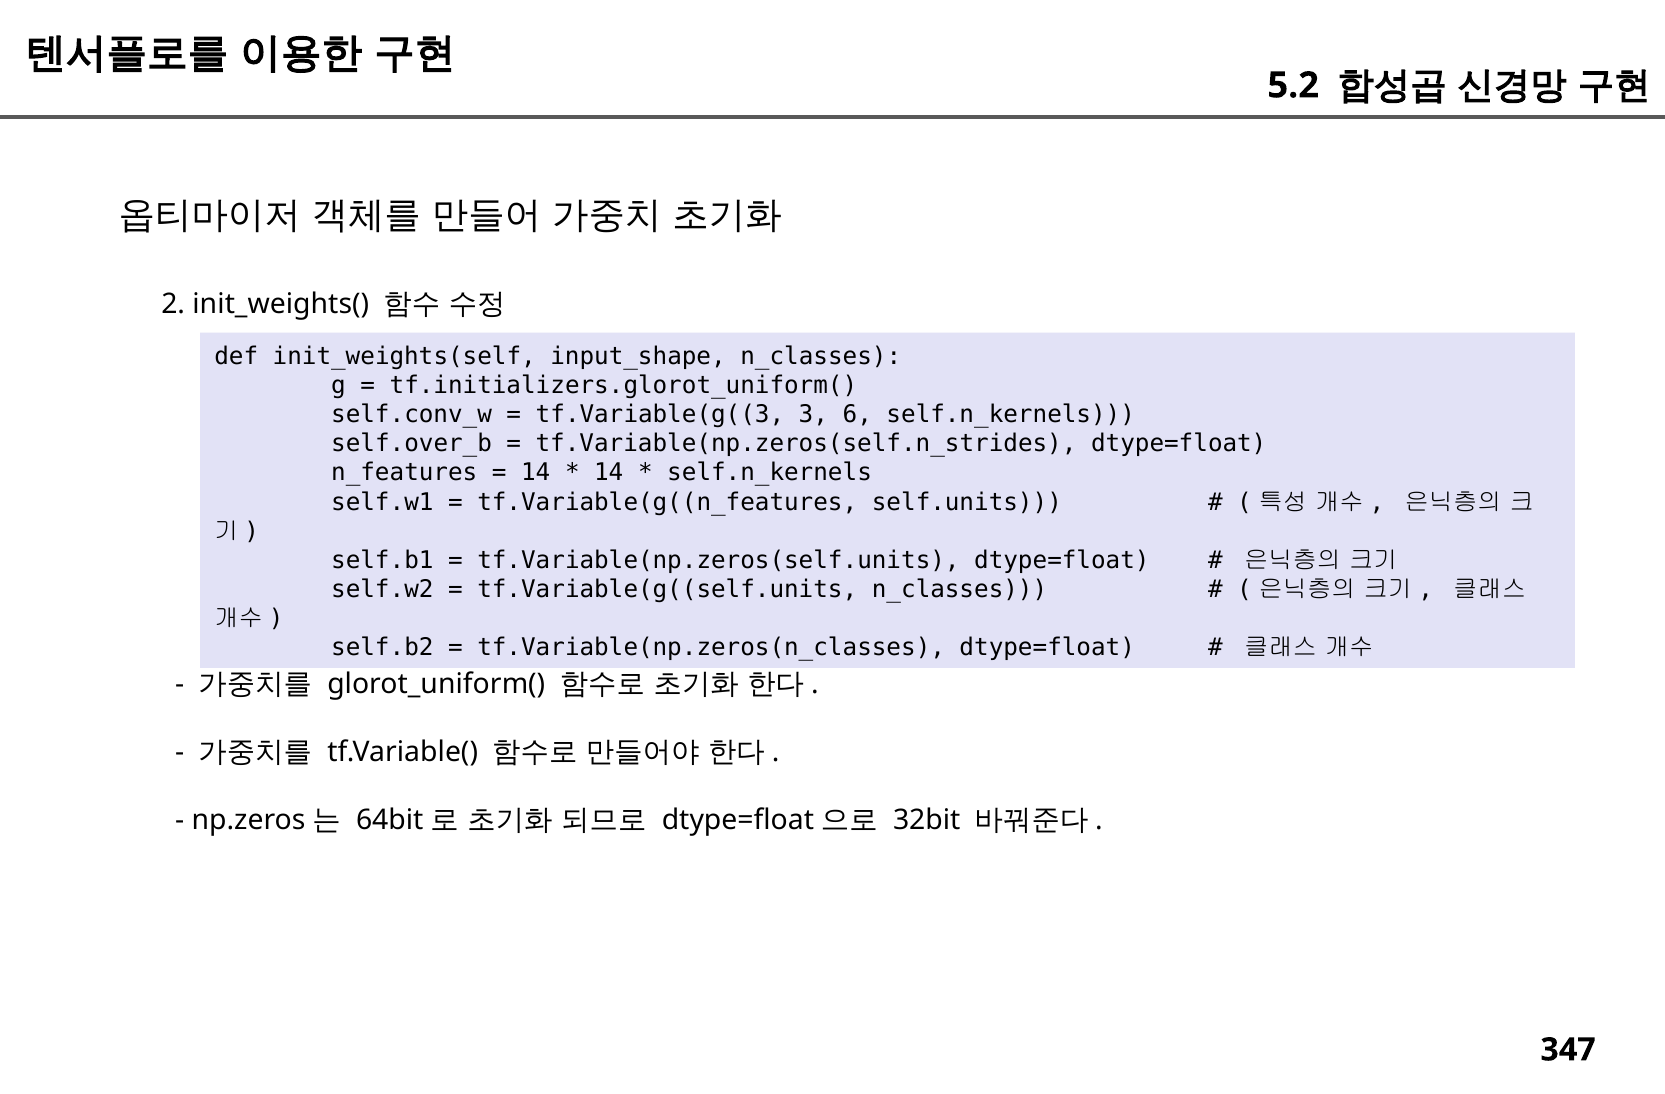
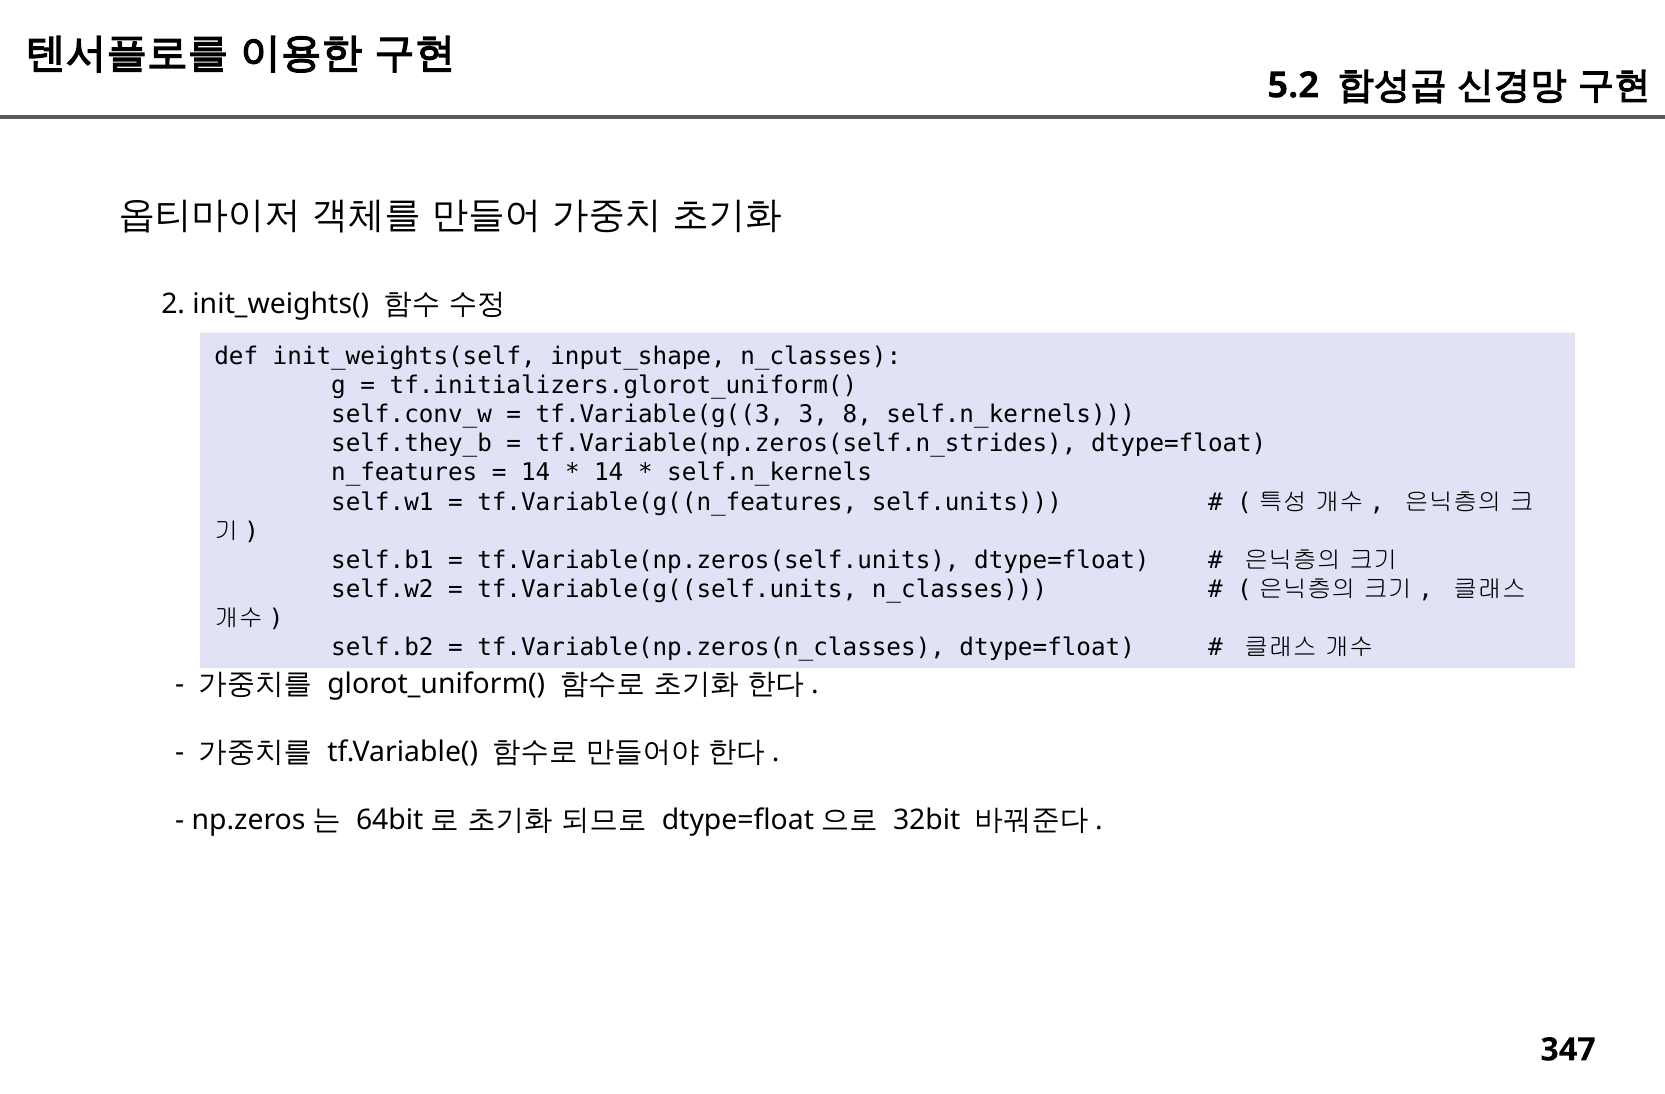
6: 6 -> 8 (857, 414)
self.over_b: self.over_b -> self.they_b (412, 443)
